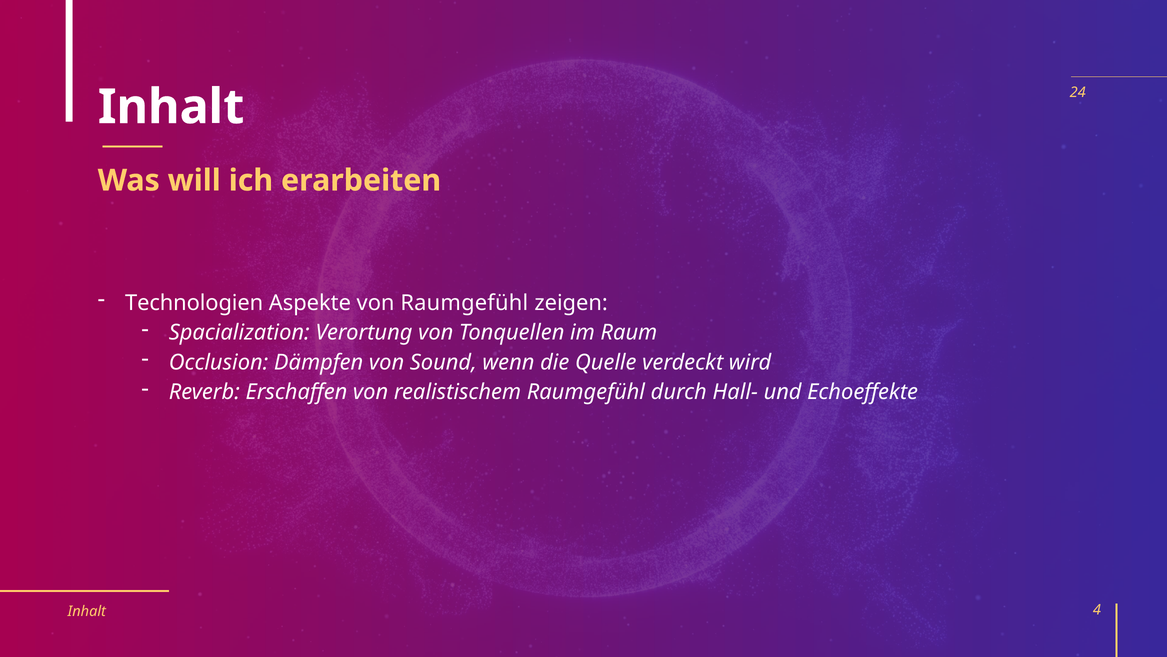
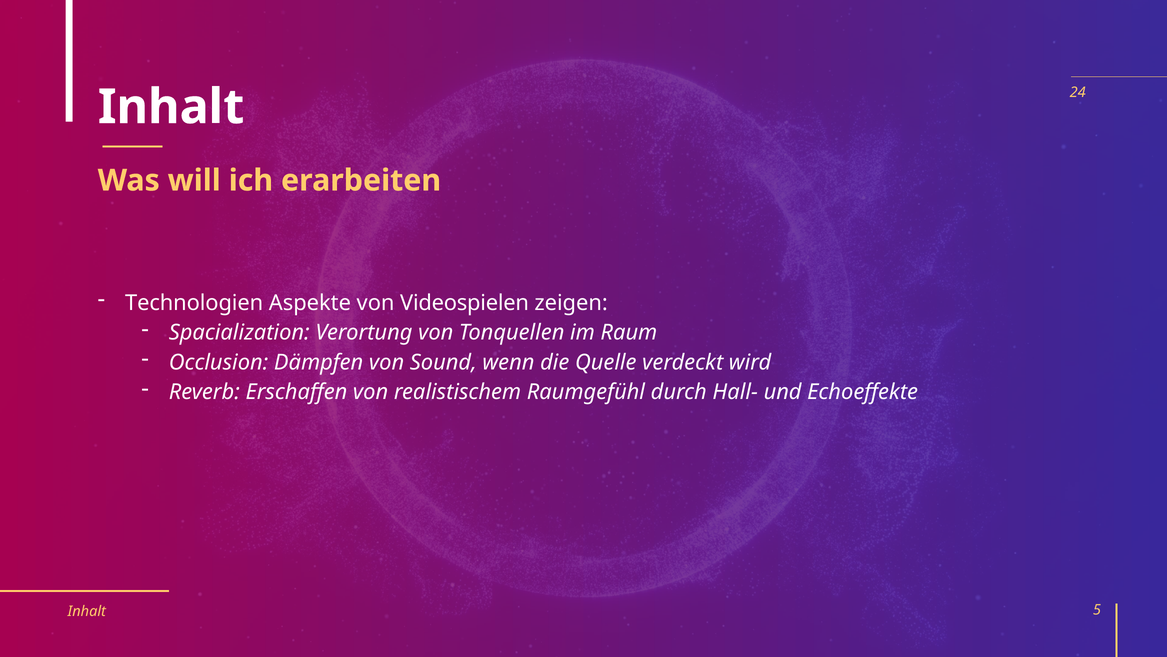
von Raumgefühl: Raumgefühl -> Videospielen (465, 303)
4: 4 -> 5 (1097, 610)
